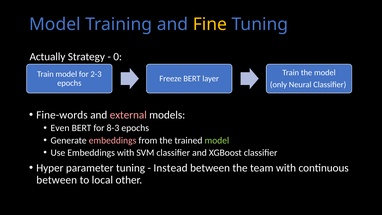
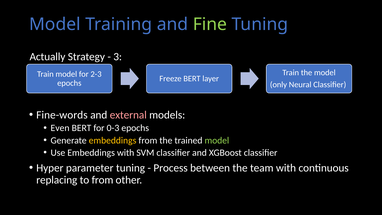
Fine colour: yellow -> light green (210, 24)
0: 0 -> 3 (118, 57)
8-3: 8-3 -> 0-3 (113, 128)
embeddings colour: pink -> yellow (113, 140)
Instead: Instead -> Process (171, 168)
between: between -> replacing (57, 180)
to local: local -> from (102, 180)
